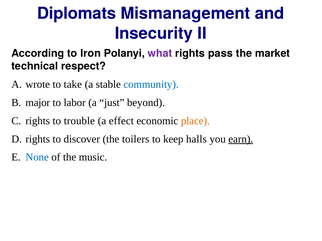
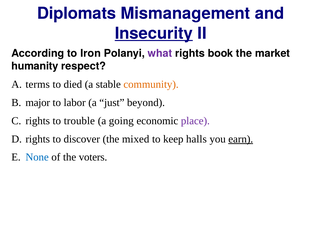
Insecurity underline: none -> present (154, 33)
pass: pass -> book (221, 53)
technical: technical -> humanity (35, 66)
wrote: wrote -> terms (38, 85)
take: take -> died (73, 85)
community colour: blue -> orange (151, 85)
effect: effect -> going (121, 121)
place colour: orange -> purple (195, 121)
toilers: toilers -> mixed (136, 139)
music: music -> voters (93, 158)
